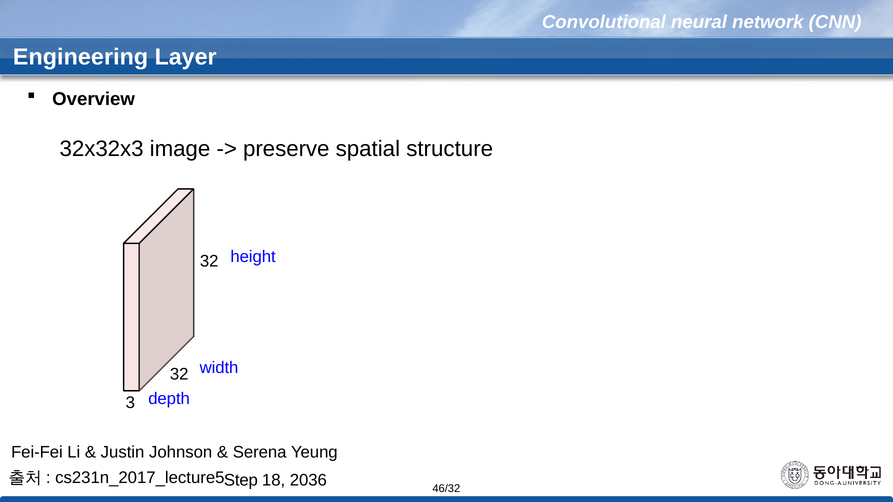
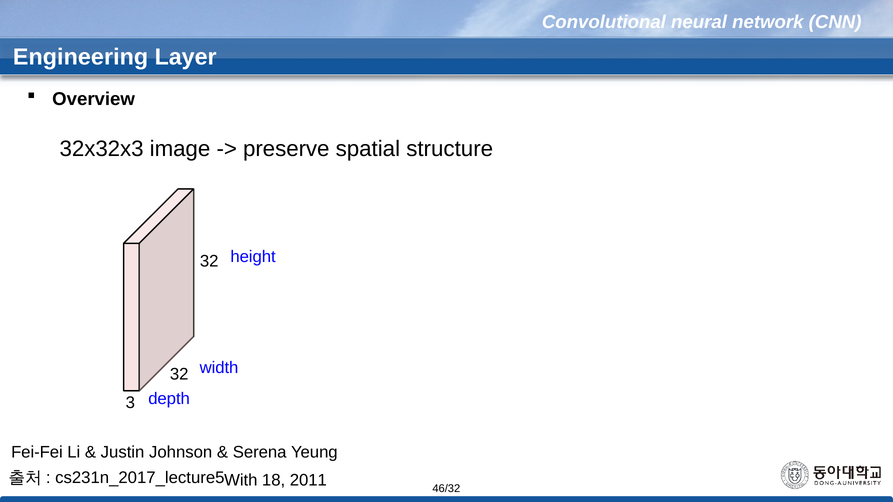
Step: Step -> With (241, 481)
2036: 2036 -> 2011 (308, 481)
